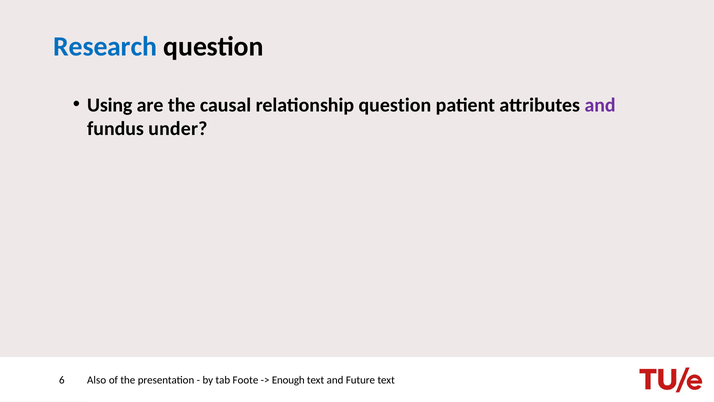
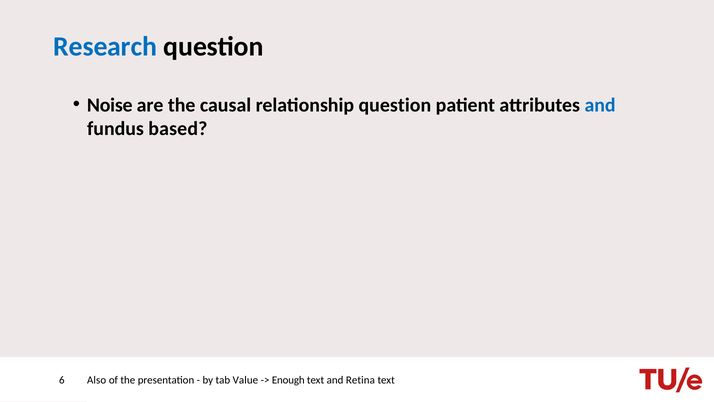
Using: Using -> Noise (110, 105)
and colour: purple -> blue (600, 105)
under: under -> based (178, 129)
Foote: Foote -> Value (245, 380)
Future: Future -> Retina (360, 380)
